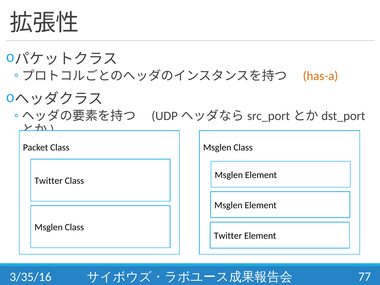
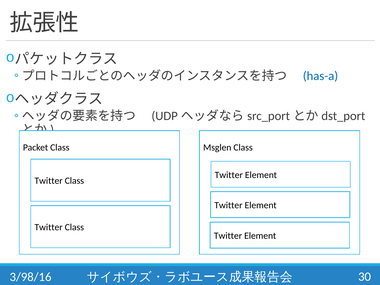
has-a colour: orange -> blue (320, 76)
Msglen: Msglen -> Twitter (229, 175)
Msglen: Msglen -> Twitter (228, 205)
Msglen: Msglen -> Twitter (49, 227)
3/35/16: 3/35/16 -> 3/98/16 (31, 277)
77: 77 -> 30 (365, 277)
